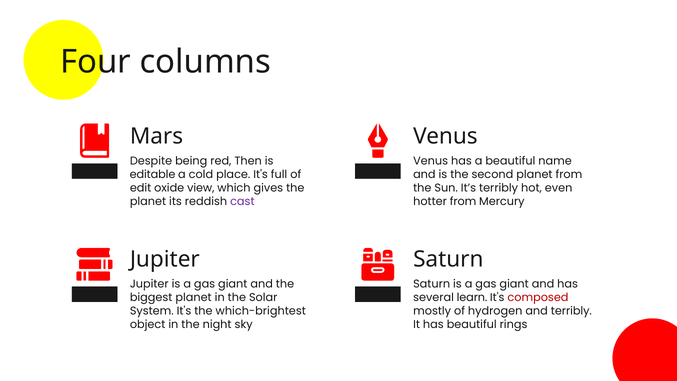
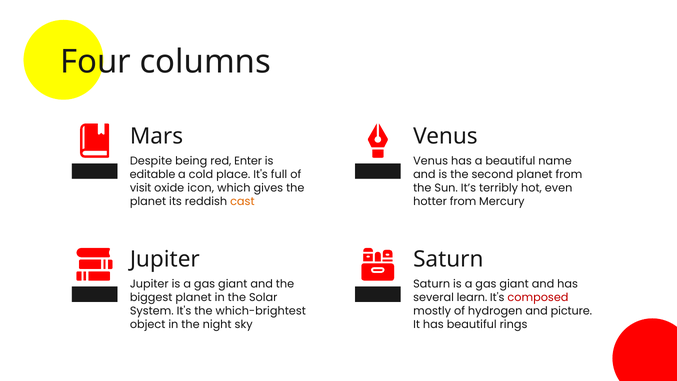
Then: Then -> Enter (248, 161)
edit: edit -> visit (141, 188)
view: view -> icon (201, 188)
cast colour: purple -> orange (242, 201)
and terribly: terribly -> picture (571, 311)
